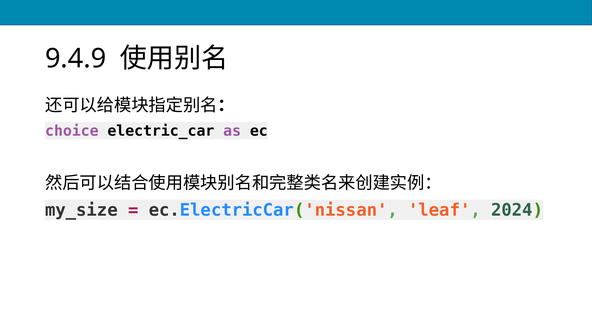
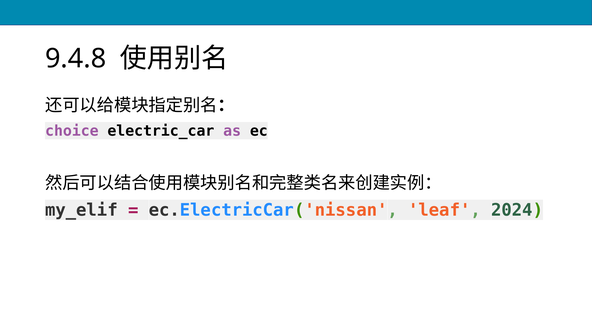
9.4.9: 9.4.9 -> 9.4.8 (76, 59)
my_size: my_size -> my_elif (81, 210)
